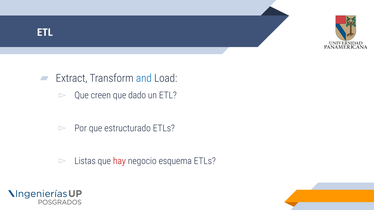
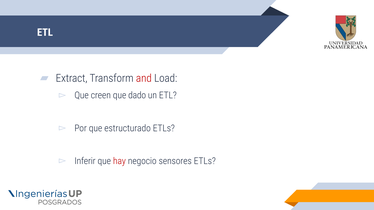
and colour: blue -> red (144, 78)
Listas: Listas -> Inferir (85, 161)
esquema: esquema -> sensores (175, 161)
